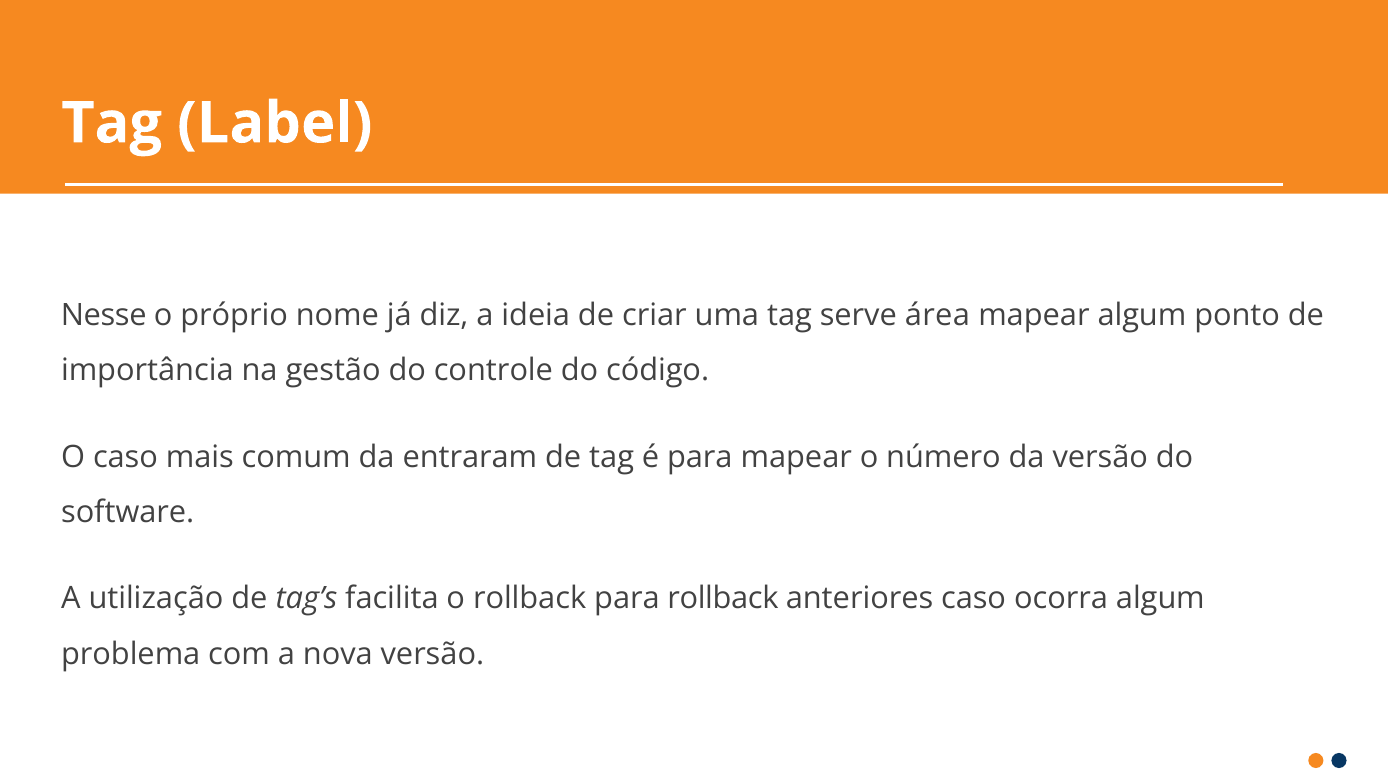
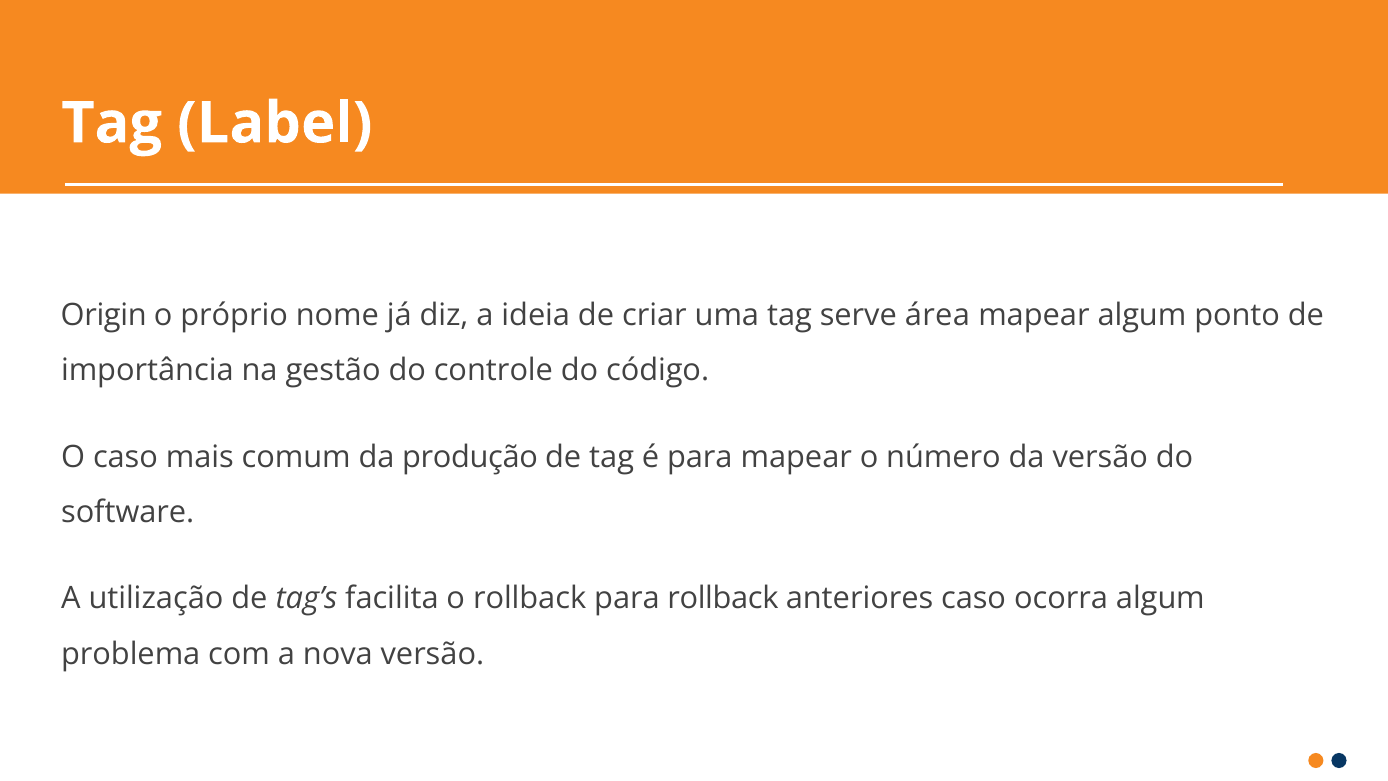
Nesse: Nesse -> Origin (104, 315)
entraram: entraram -> produção (470, 457)
